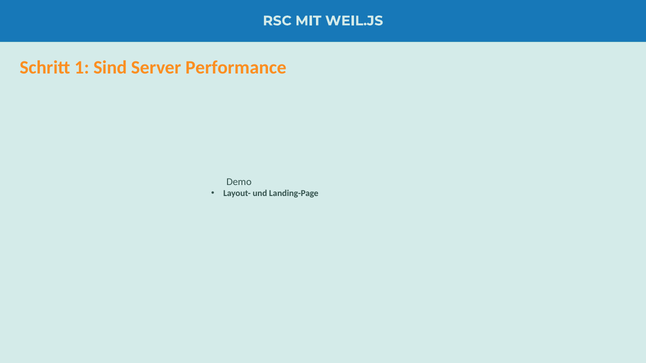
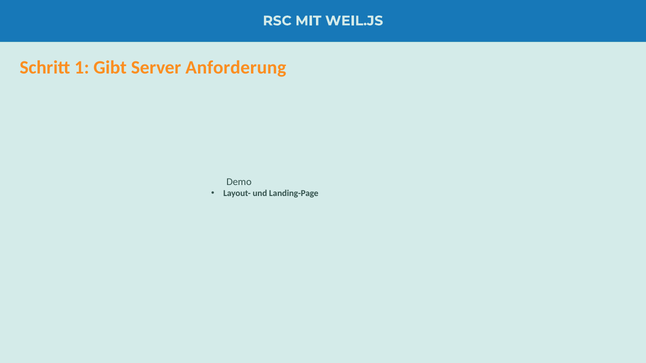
Sind: Sind -> Gibt (110, 68)
Performance: Performance -> Anforderung (236, 68)
